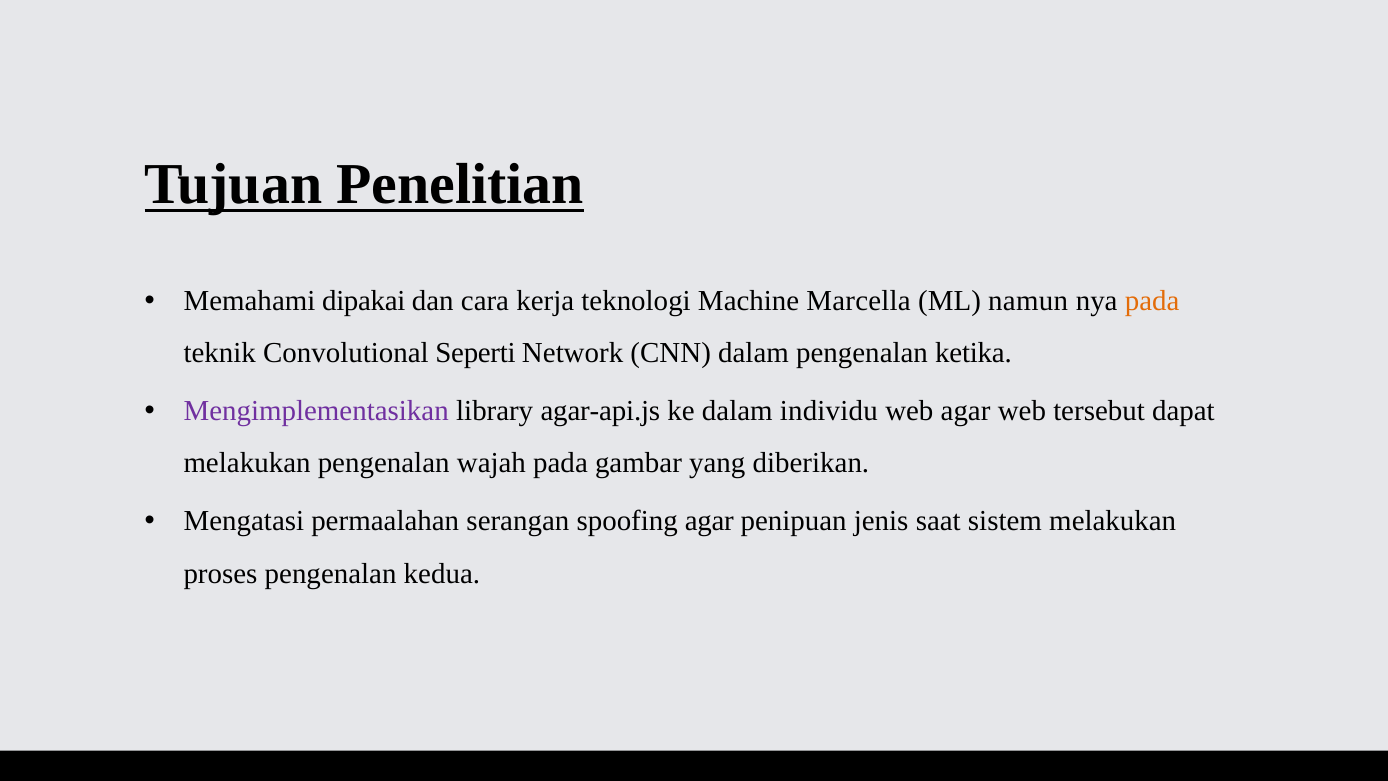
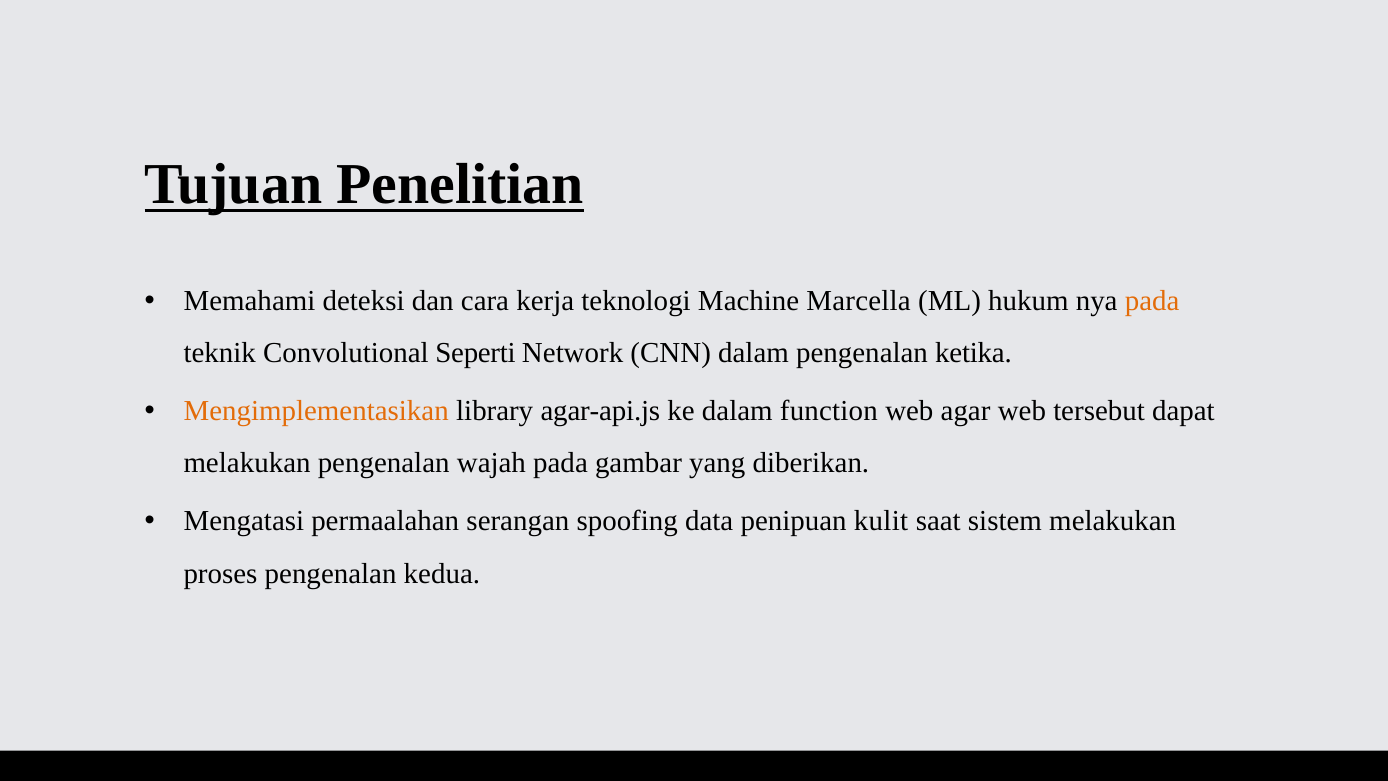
dipakai: dipakai -> deteksi (364, 301)
namun: namun -> hukum (1028, 301)
Mengimplementasikan colour: purple -> orange (316, 411)
individu: individu -> function (829, 411)
spoofing agar: agar -> data (709, 521)
jenis: jenis -> kulit (881, 521)
